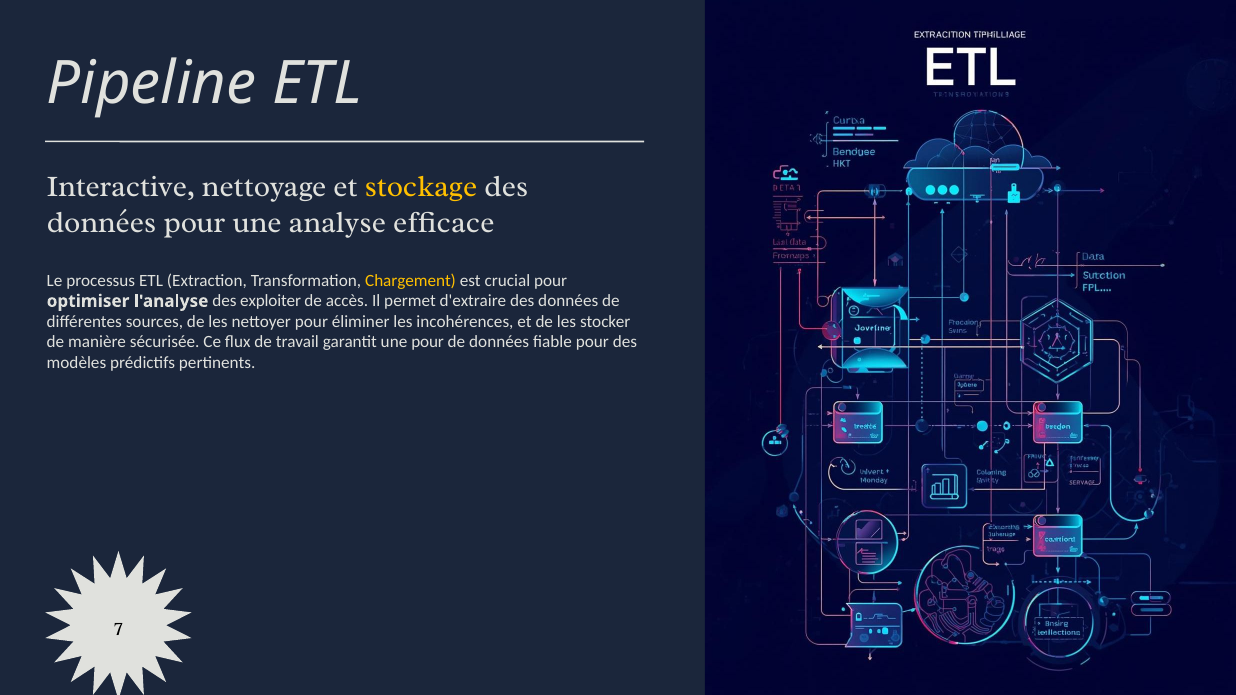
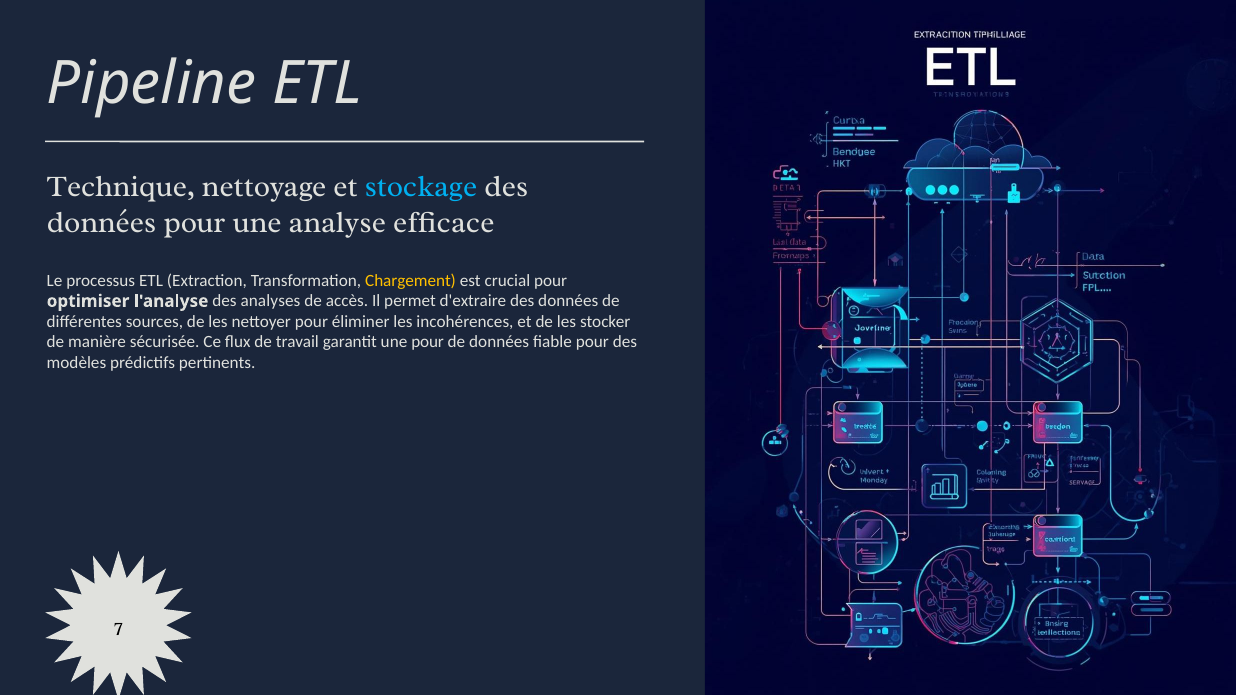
Interactive: Interactive -> Technique (121, 186)
stockage colour: yellow -> light blue (421, 186)
exploiter: exploiter -> analyses (270, 301)
